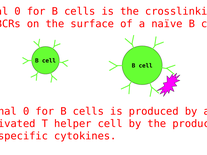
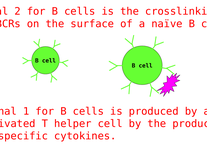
0: 0 -> 2 (18, 11)
0: 0 -> 1 (26, 111)
